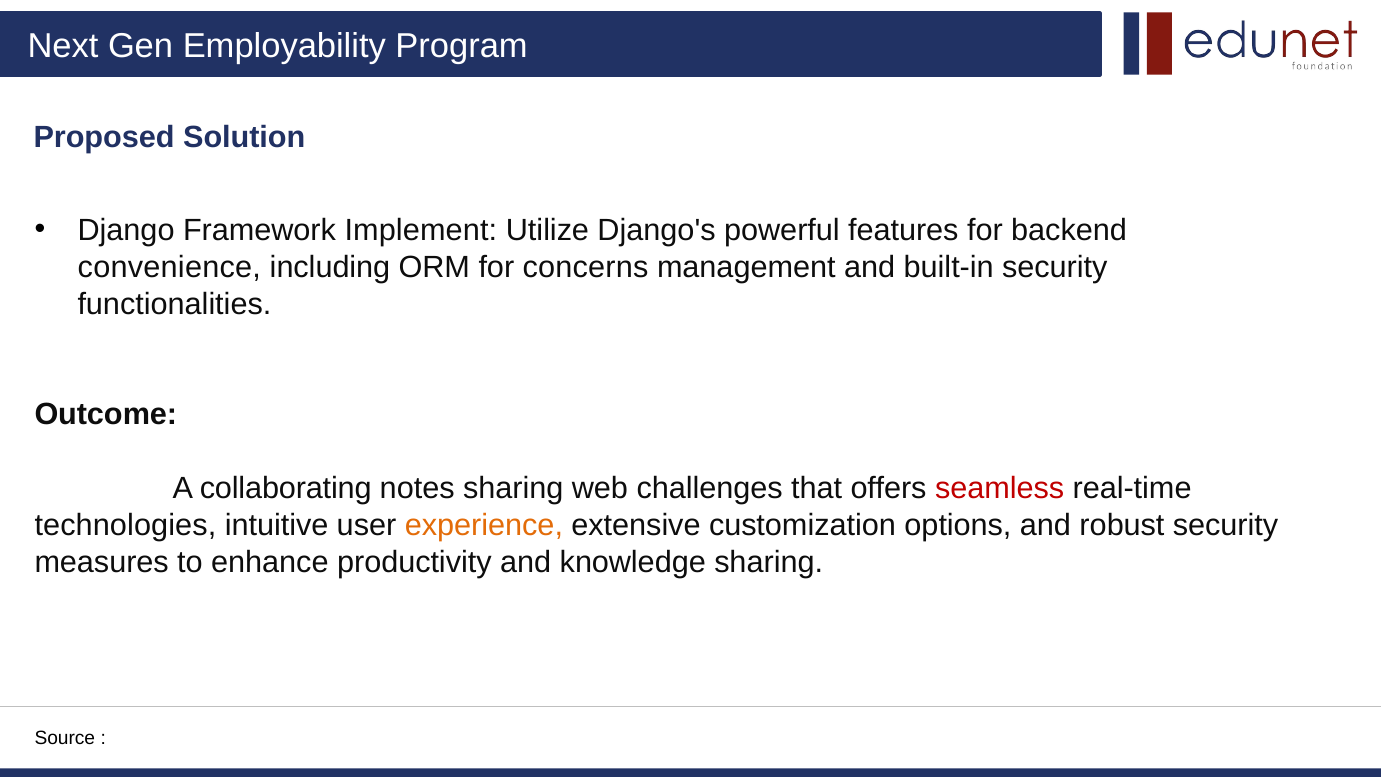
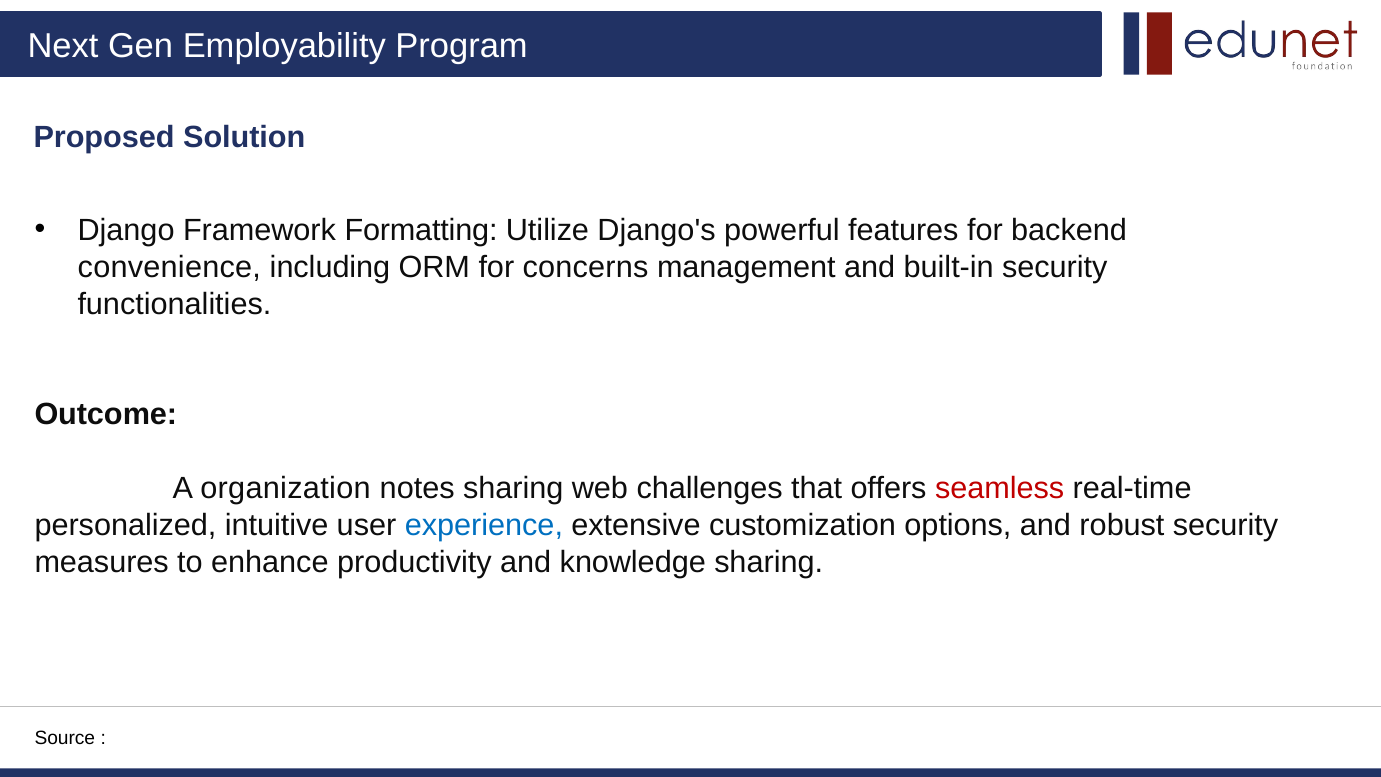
Implement: Implement -> Formatting (421, 231)
collaborating: collaborating -> organization (285, 488)
technologies: technologies -> personalized (125, 525)
experience colour: orange -> blue (484, 525)
